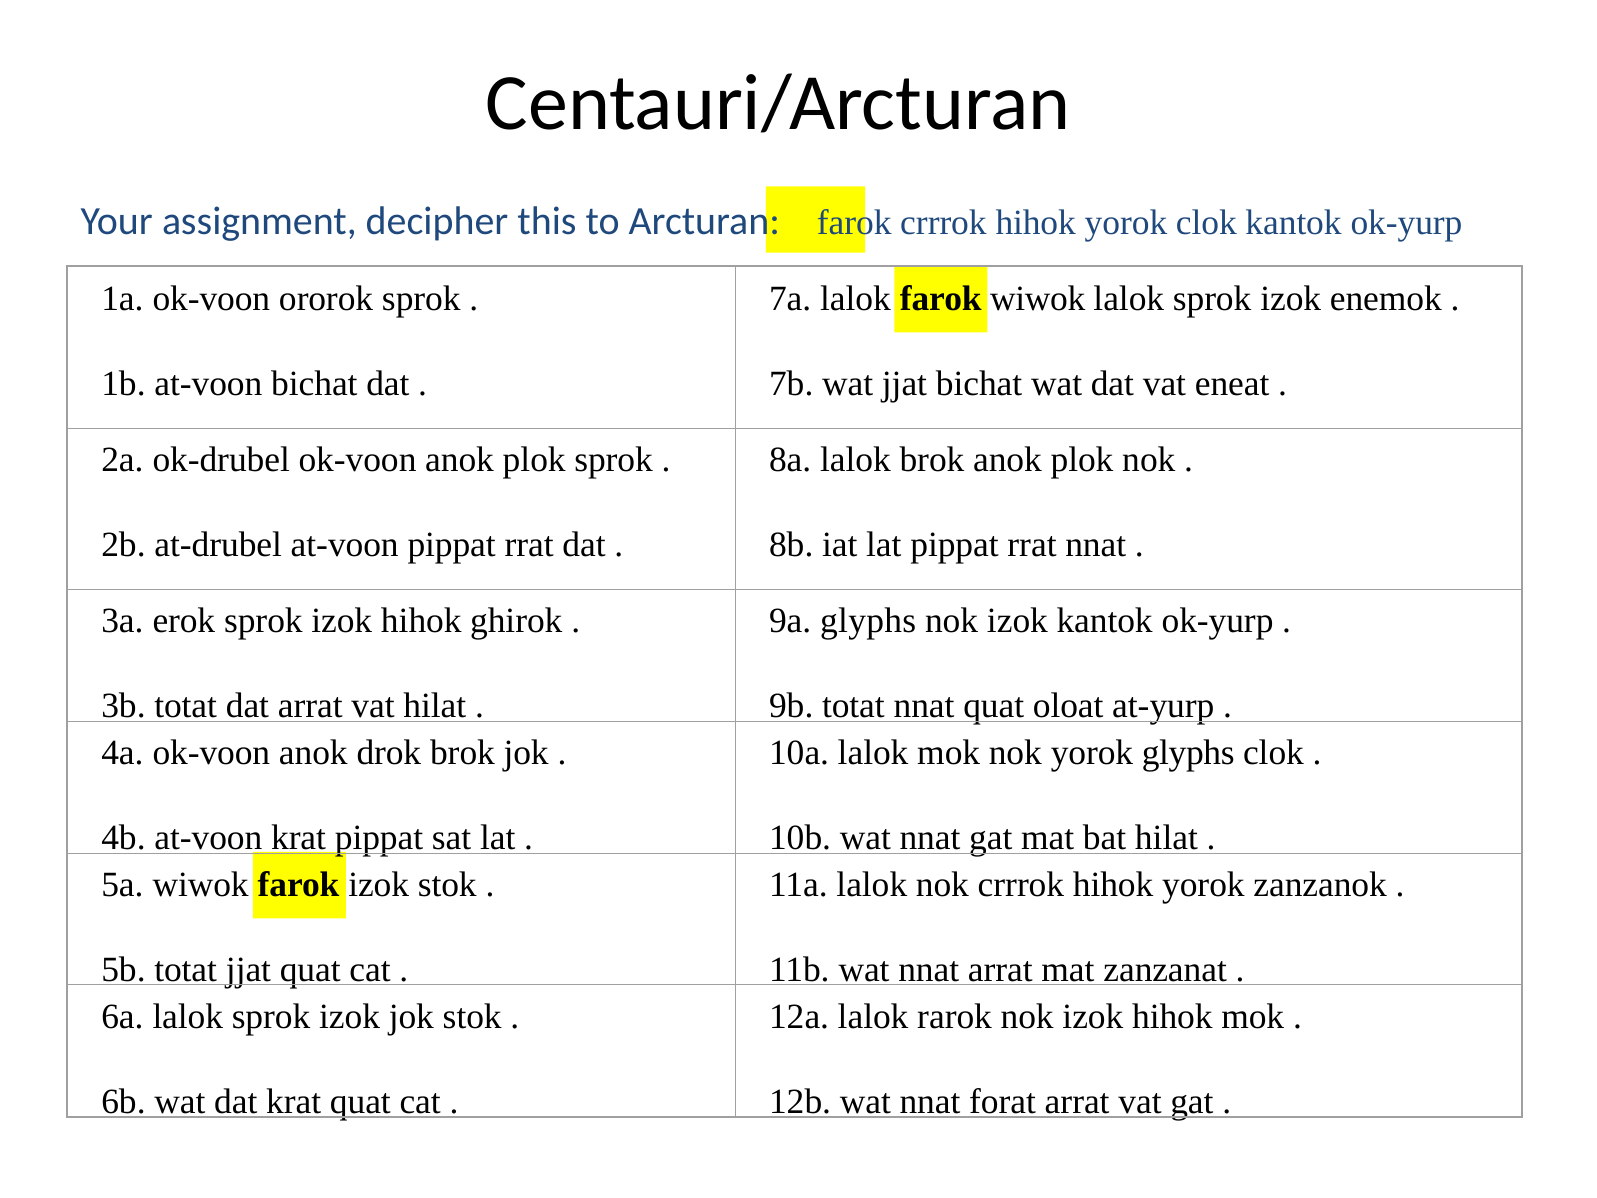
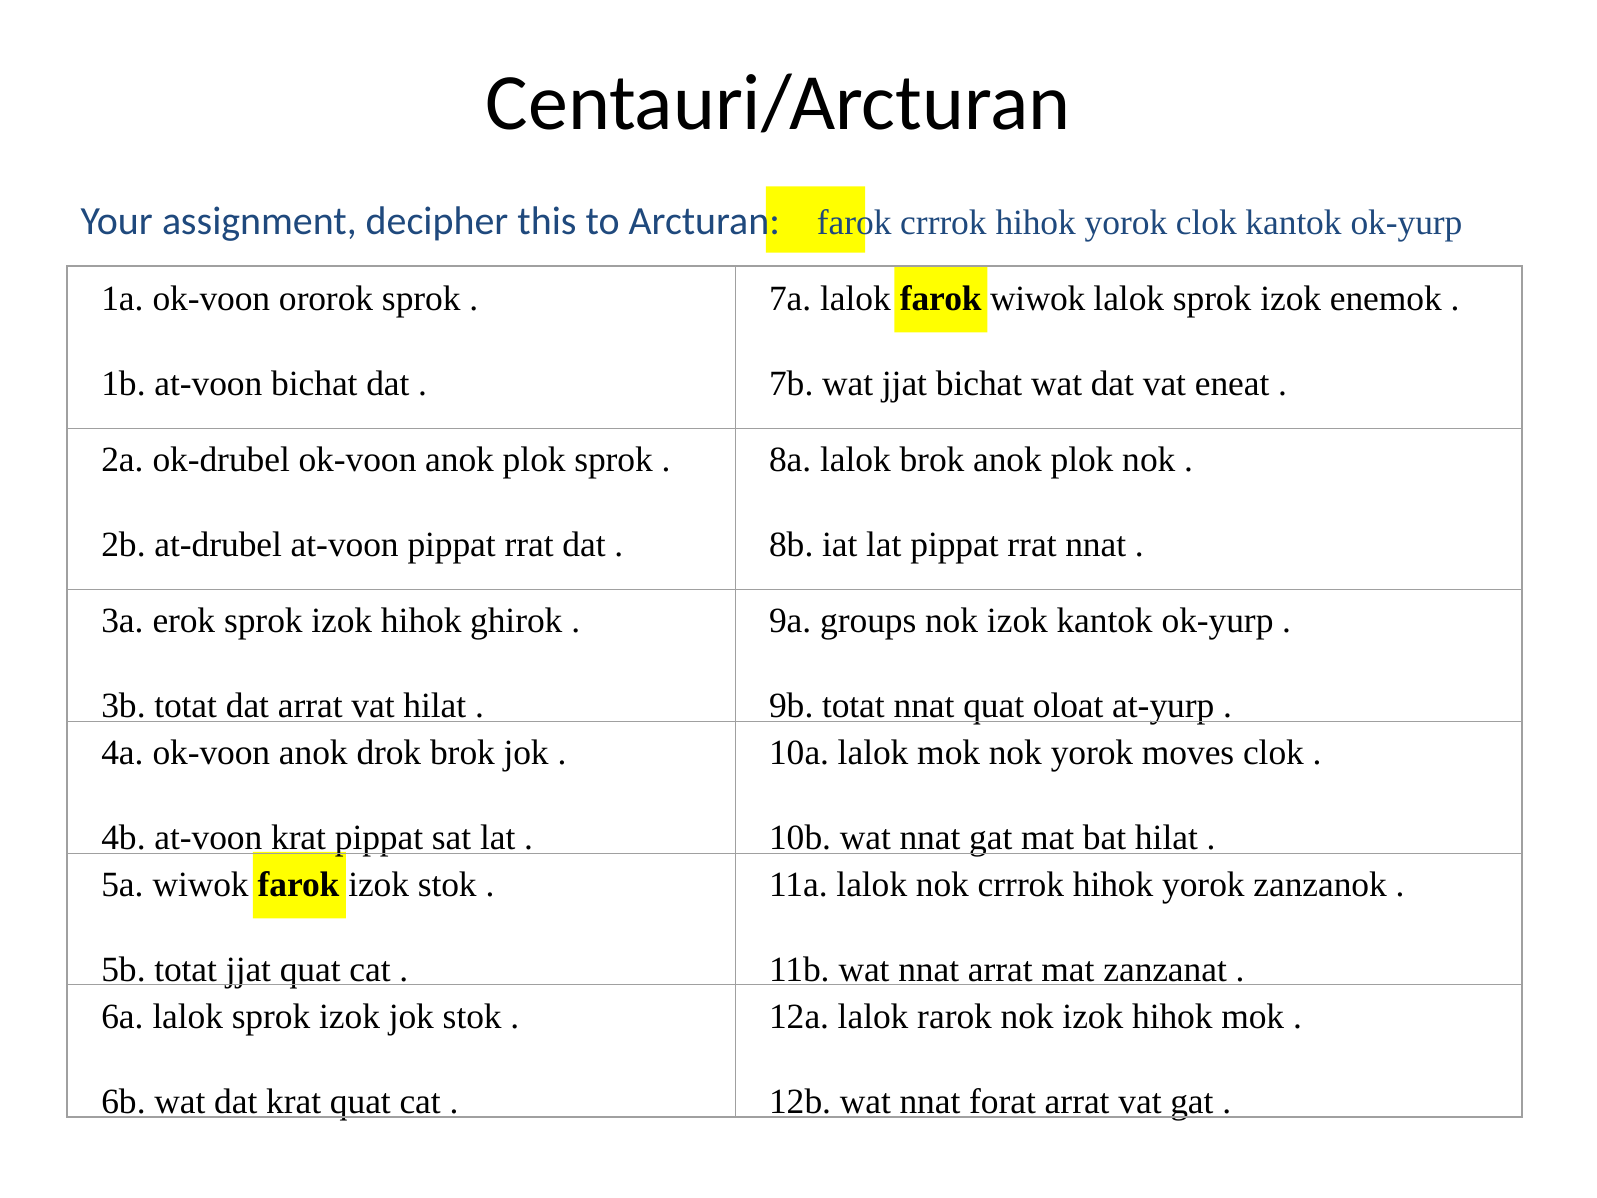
9a glyphs: glyphs -> groups (868, 621)
yorok glyphs: glyphs -> moves (1188, 753)
